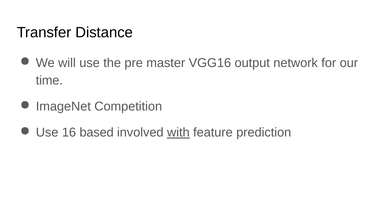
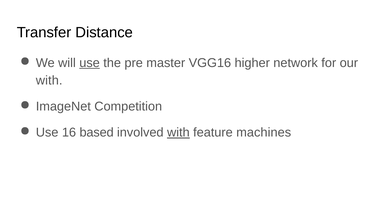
use underline: none -> present (90, 63)
output: output -> higher (252, 63)
time: time -> with (49, 80)
prediction: prediction -> machines (264, 132)
